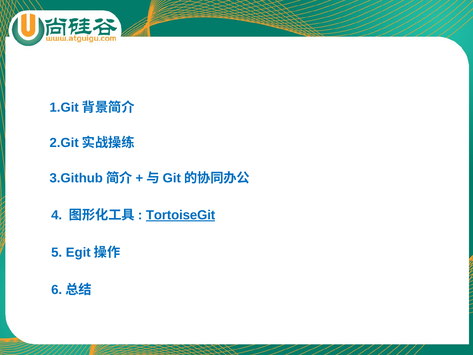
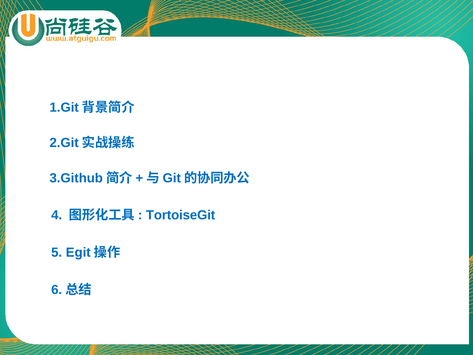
TortoiseGit underline: present -> none (181, 215)
